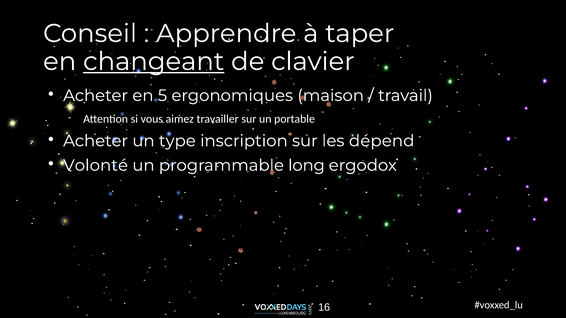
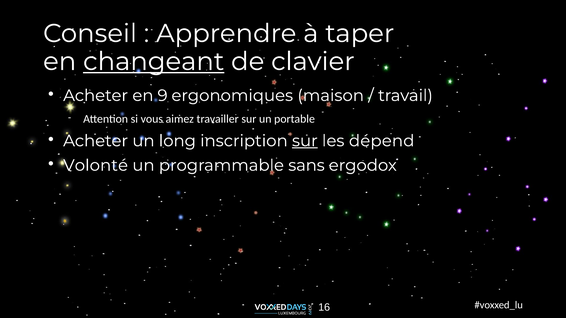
5: 5 -> 9 (163, 96)
type: type -> long (177, 141)
sur underline: none -> present (305, 141)
long: long -> sans (306, 166)
